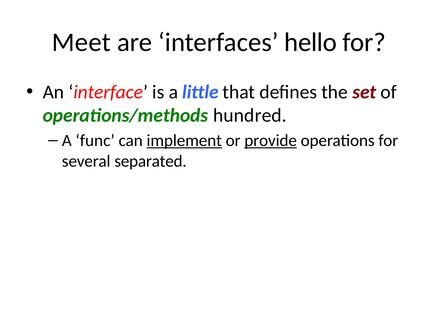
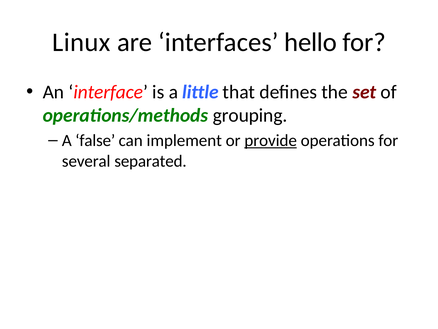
Meet: Meet -> Linux (81, 42)
hundred: hundred -> grouping (250, 115)
func: func -> false (95, 140)
implement underline: present -> none (184, 140)
